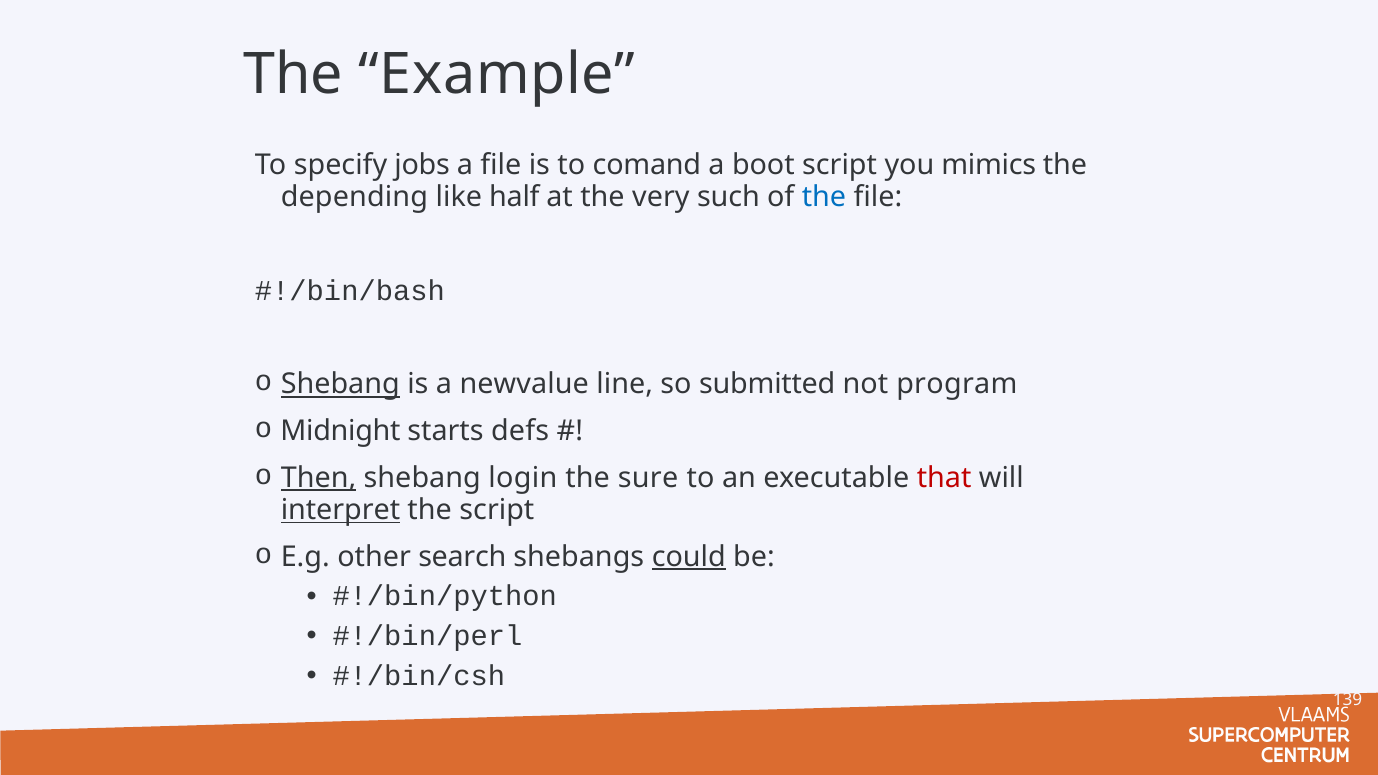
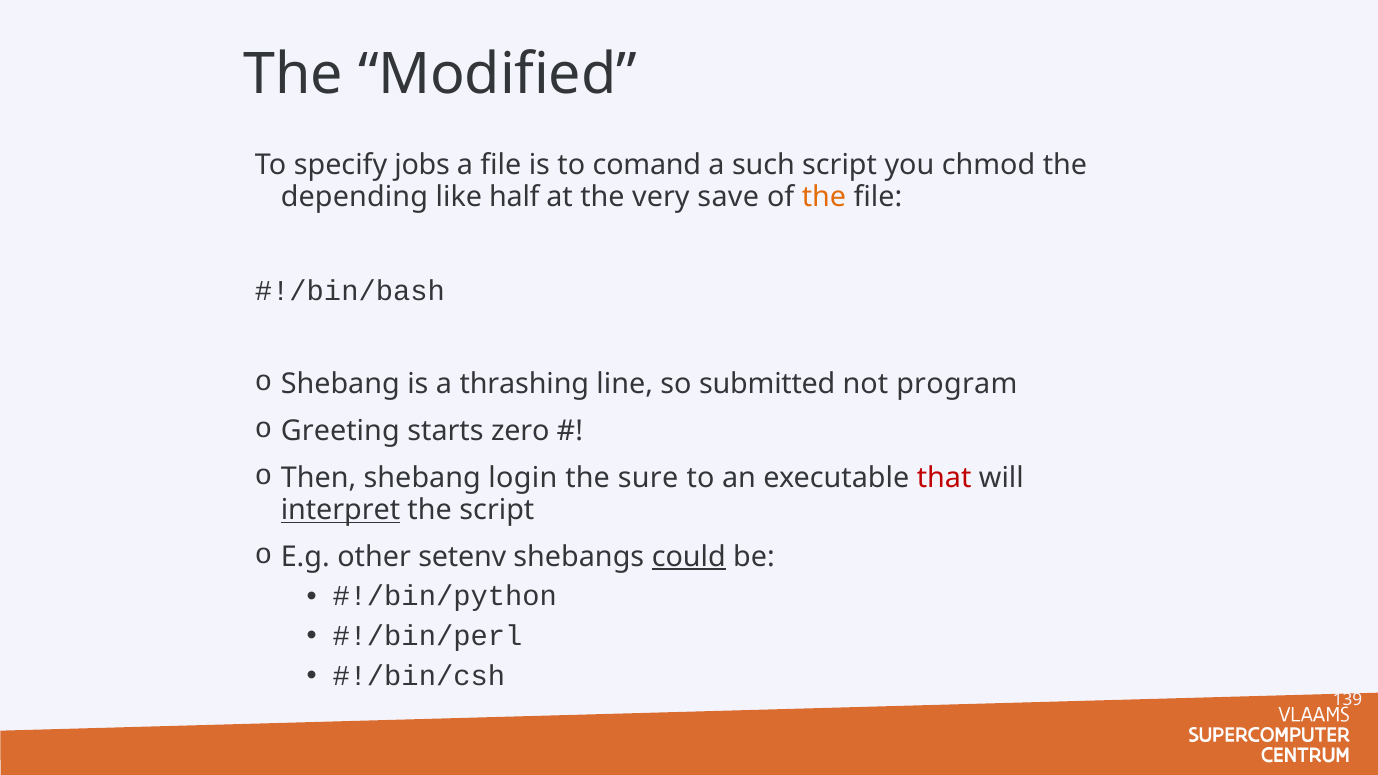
Example: Example -> Modified (497, 74)
boot: boot -> such (763, 165)
mimics: mimics -> chmod (989, 165)
such: such -> save (728, 197)
the colour: blue -> orange (824, 197)
Shebang underline: present -> none (340, 384)
newvalue: newvalue -> thrashing (524, 384)
Midnight: Midnight -> Greeting (340, 431)
defs: defs -> zero (520, 431)
Then underline: present -> none (319, 478)
search: search -> setenv (462, 557)
